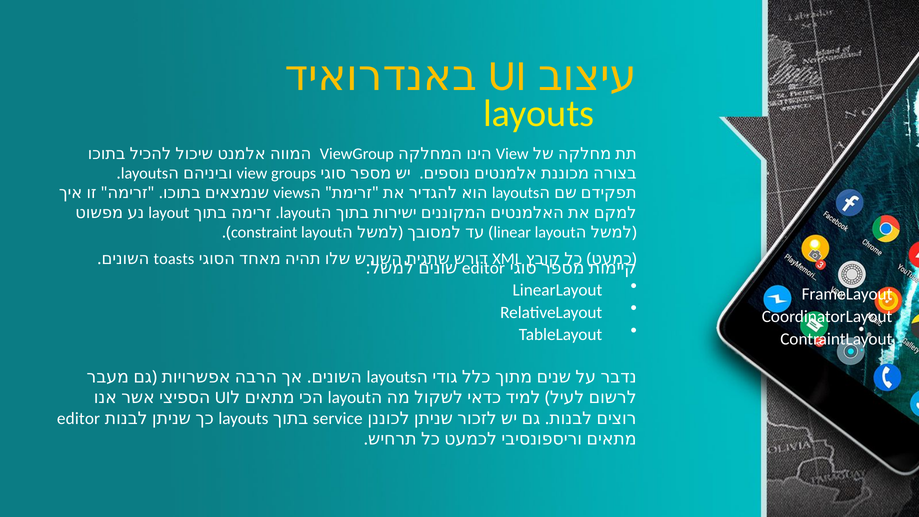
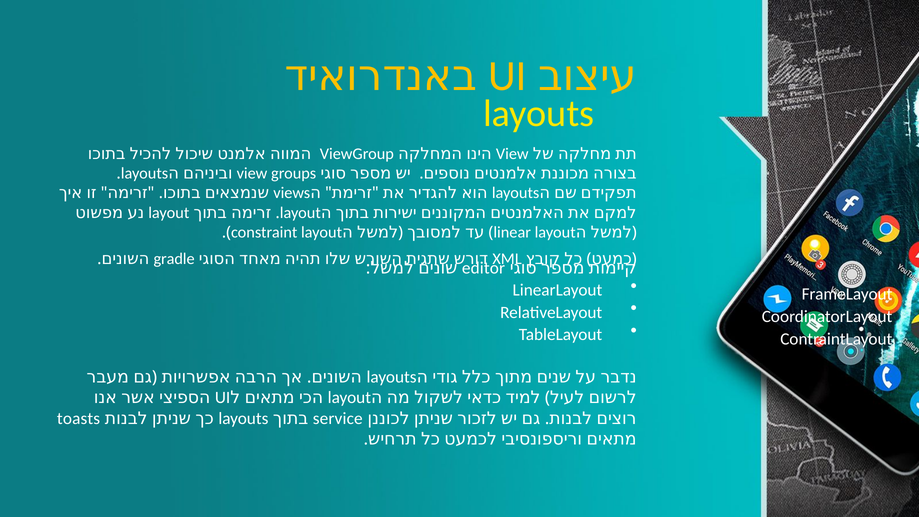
toasts: toasts -> gradle (174, 259)
editor: editor -> toasts (79, 418)
